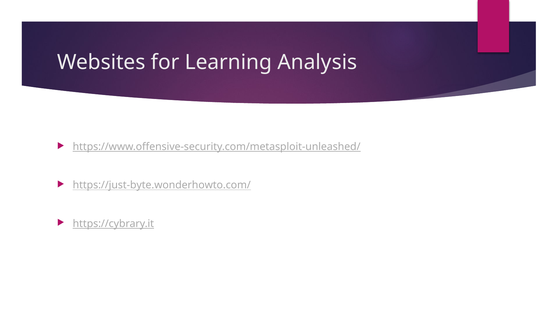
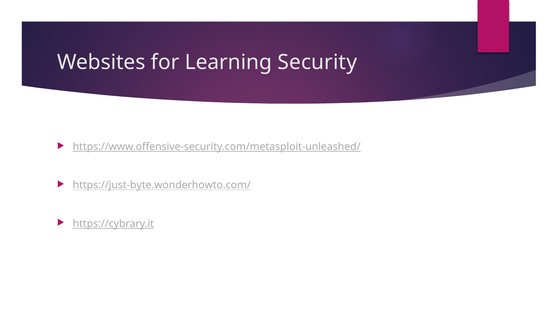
Analysis: Analysis -> Security (317, 62)
